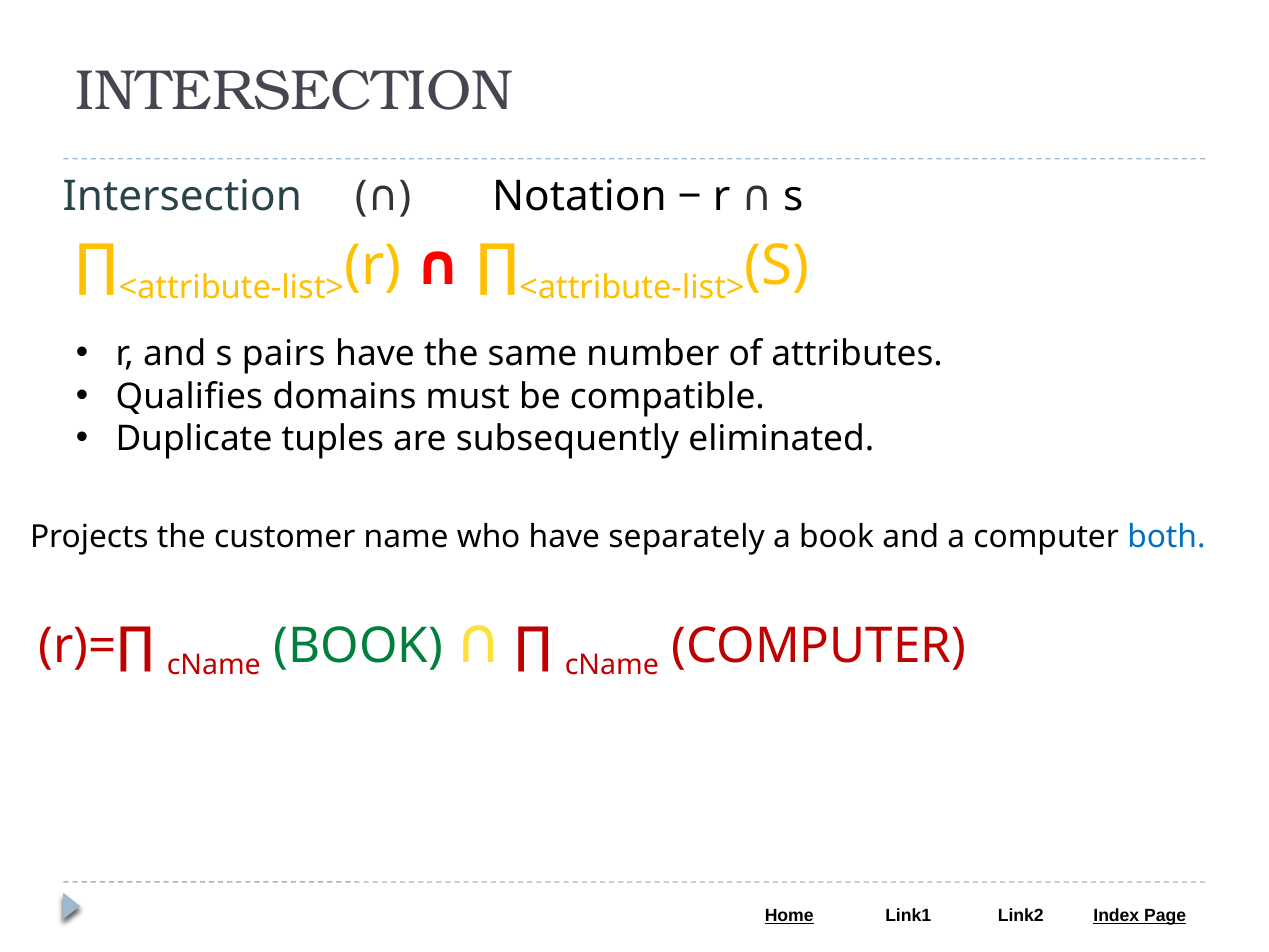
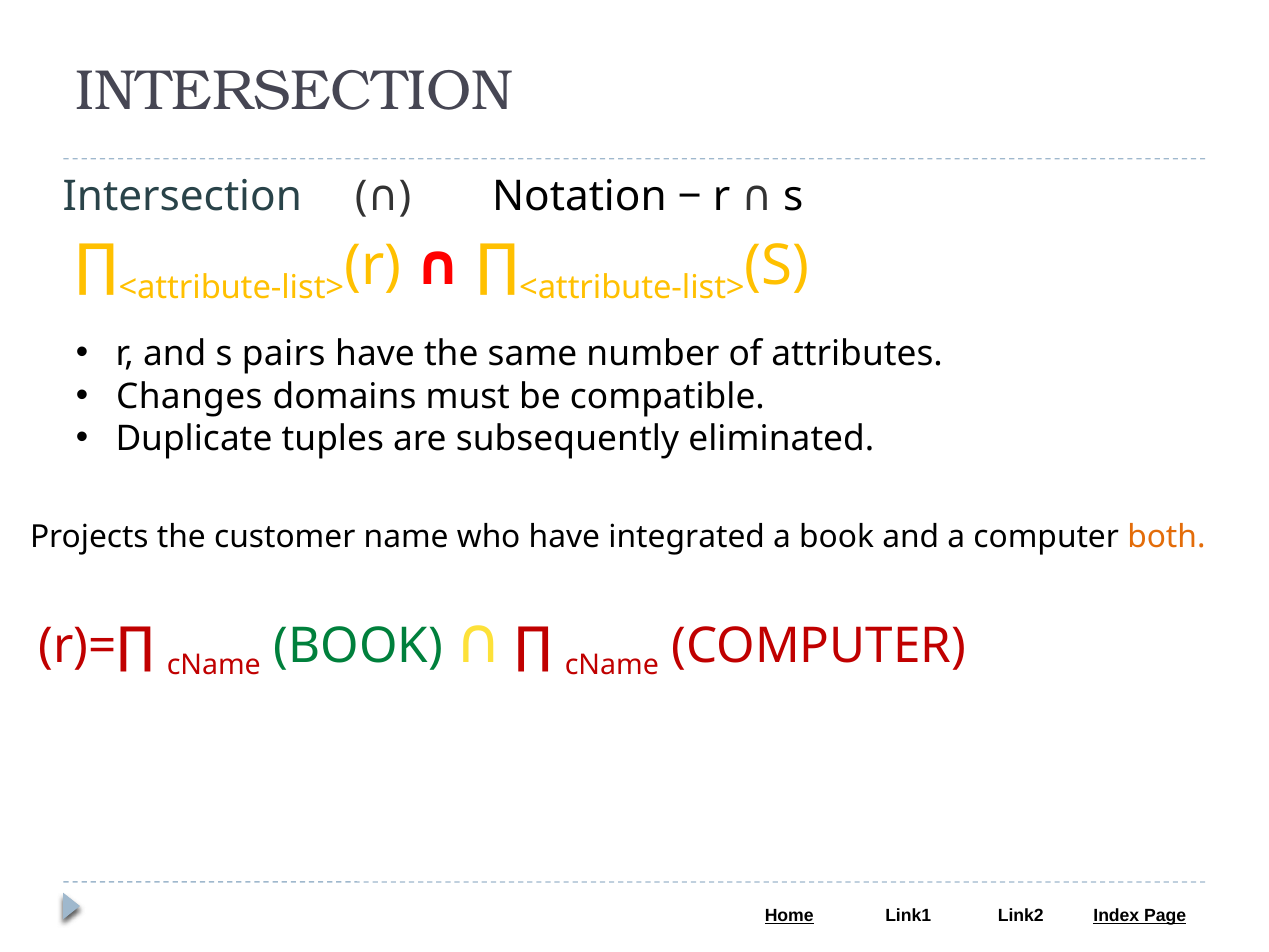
Qualifies: Qualifies -> Changes (189, 397)
separately: separately -> integrated (687, 537)
both colour: blue -> orange (1166, 537)
